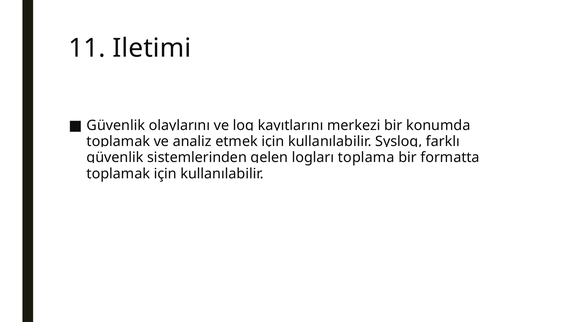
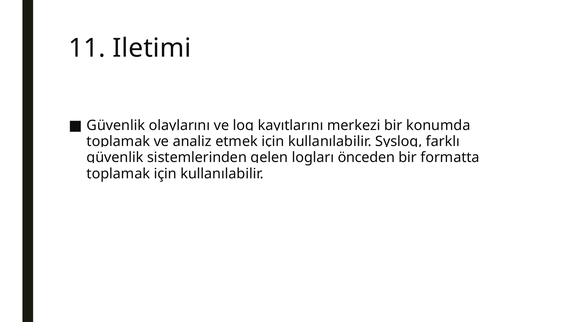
toplama: toplama -> önceden (366, 157)
